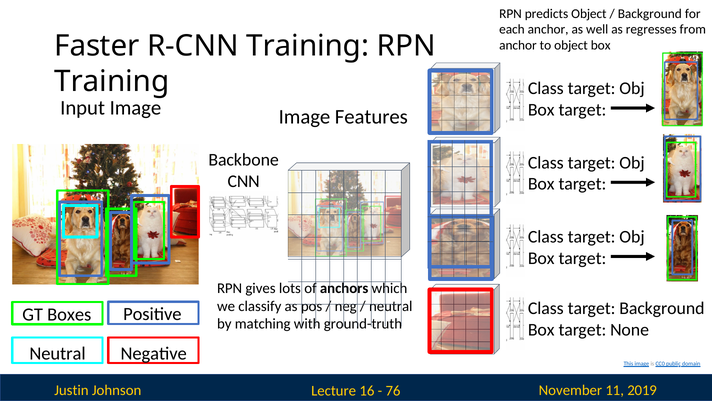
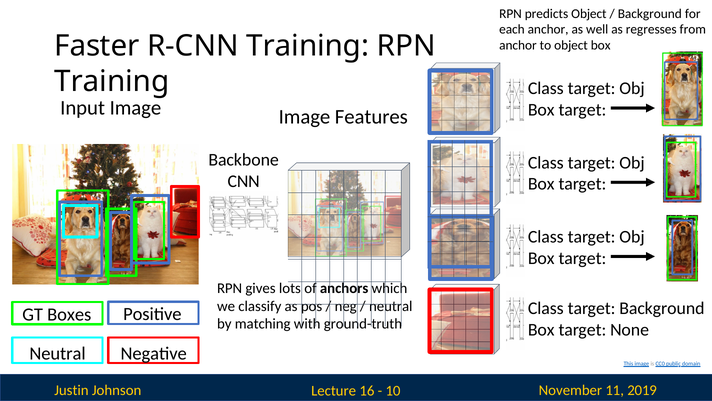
76: 76 -> 10 (393, 390)
